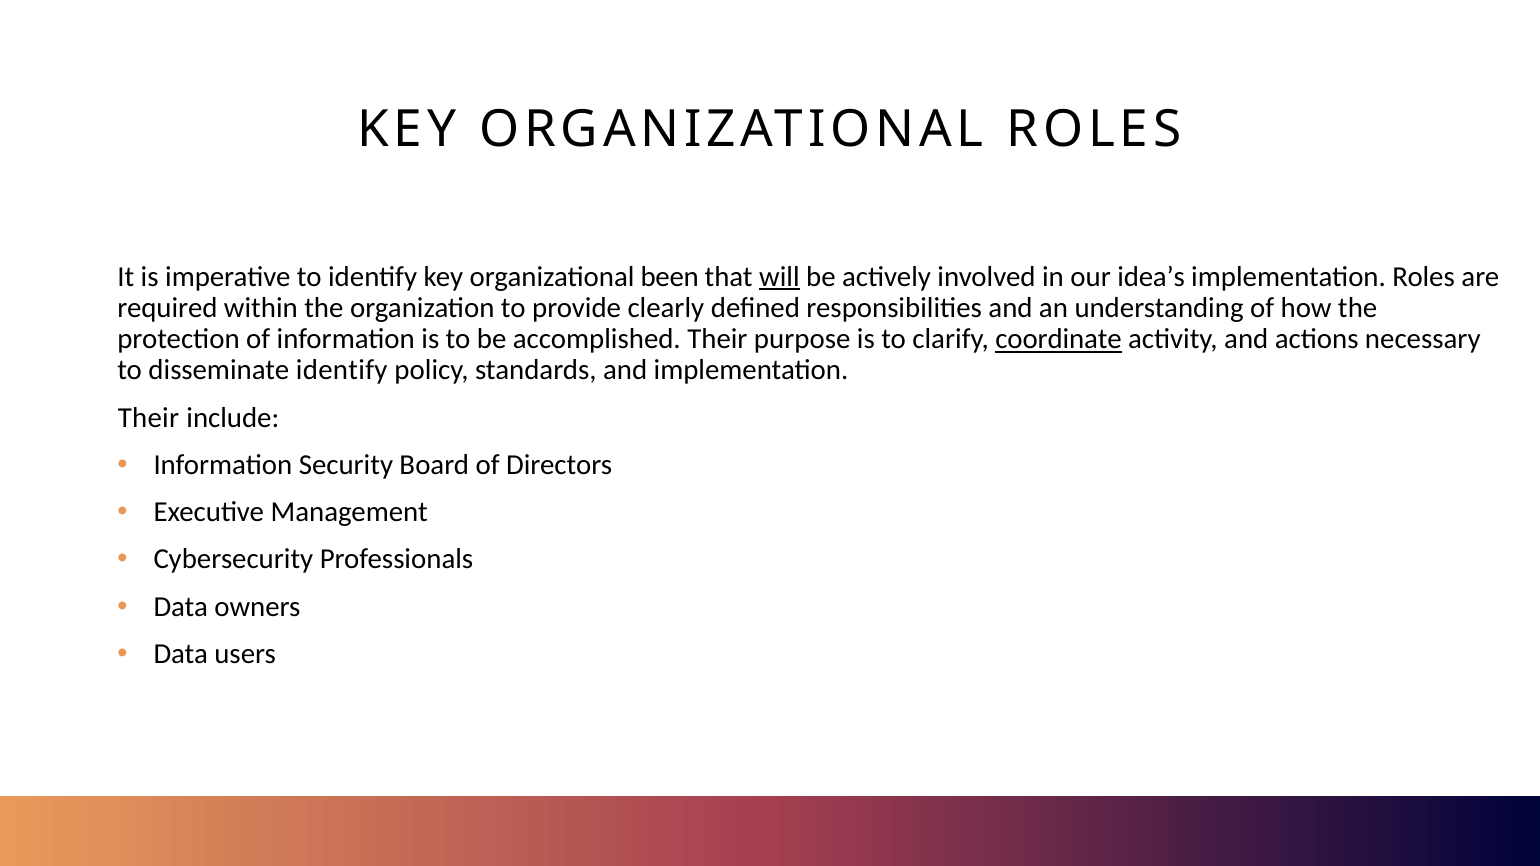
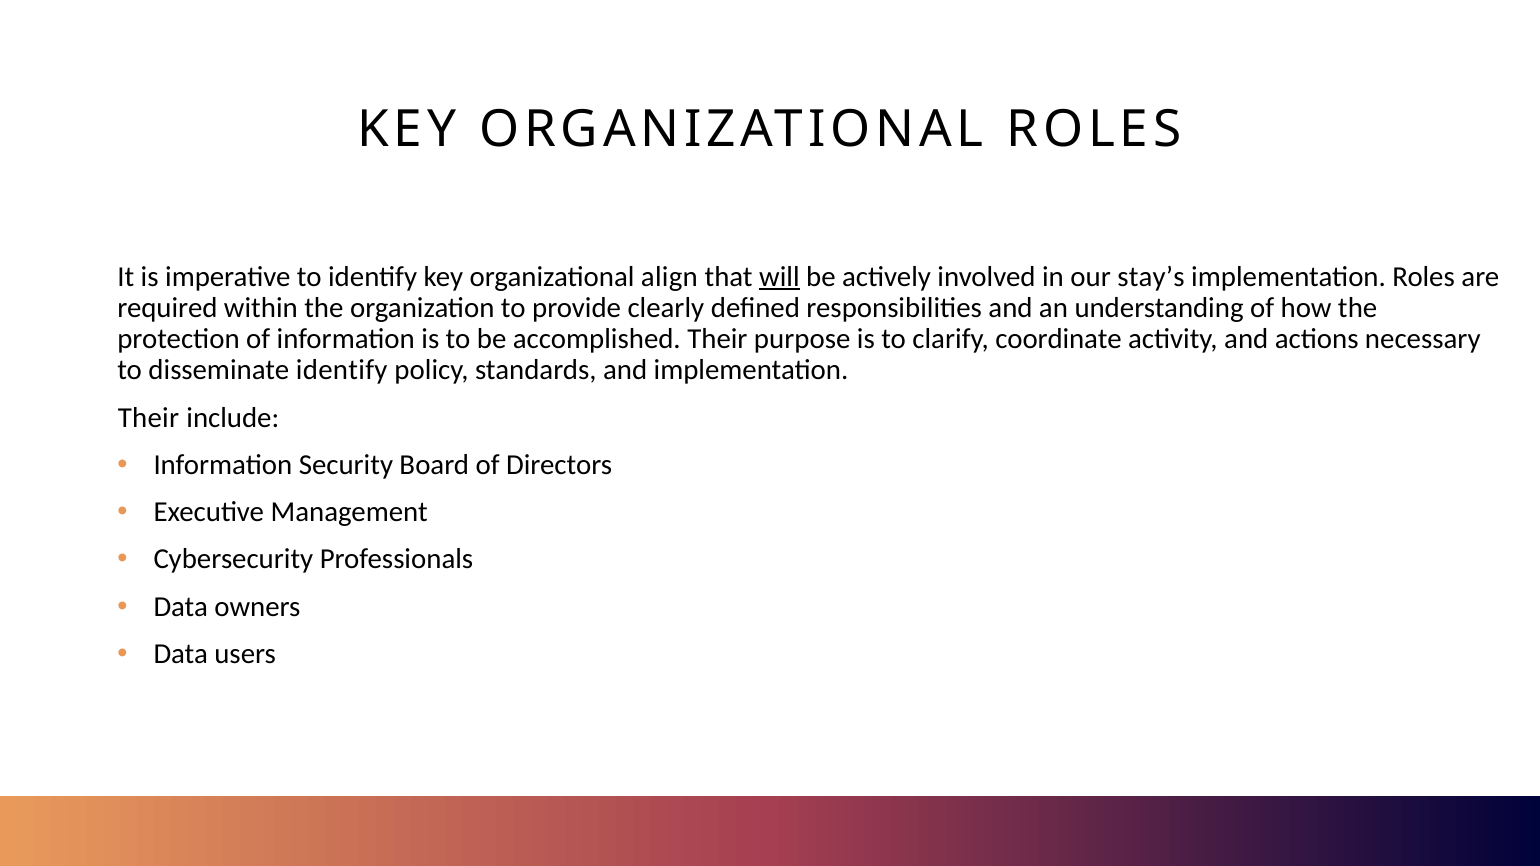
been: been -> align (669, 277)
idea’s: idea’s -> stay’s (1151, 277)
coordinate underline: present -> none (1059, 339)
